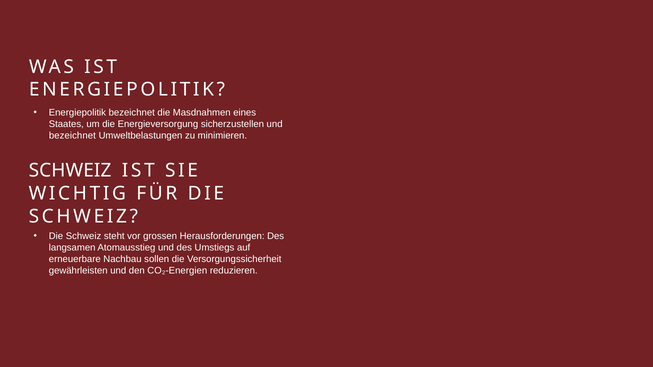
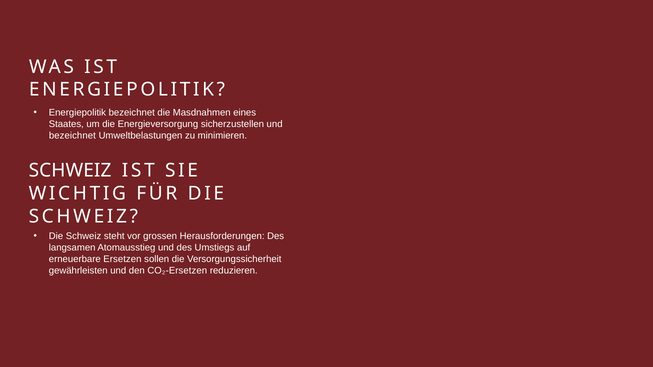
Nachbau: Nachbau -> Ersetzen (122, 259)
CO₂-Energien: CO₂-Energien -> CO₂-Ersetzen (177, 271)
